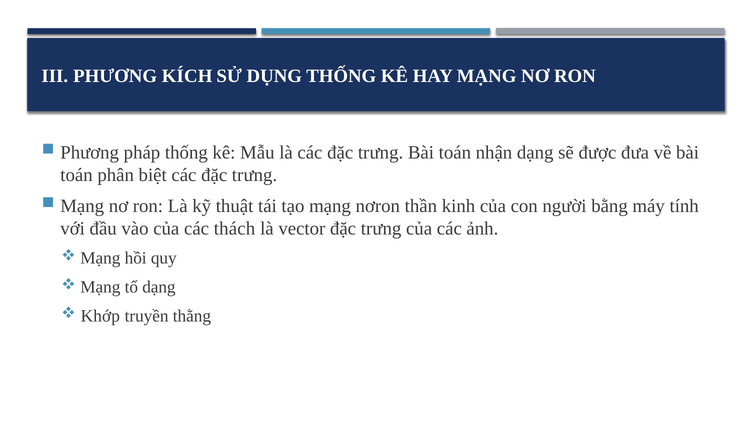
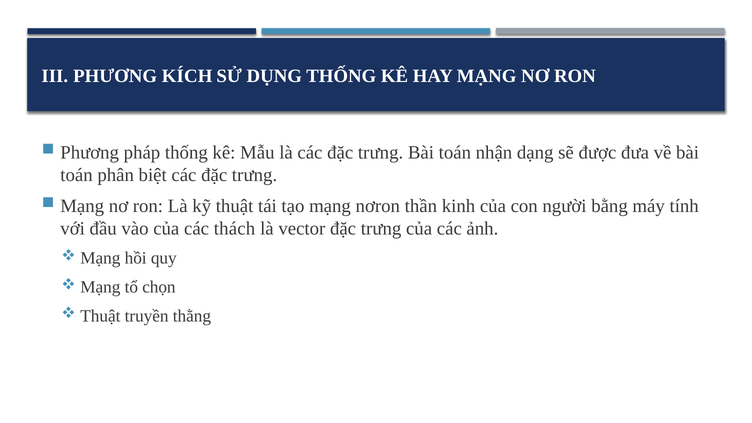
tổ dạng: dạng -> chọn (159, 287)
Khớp: Khớp -> Thuật (100, 316)
